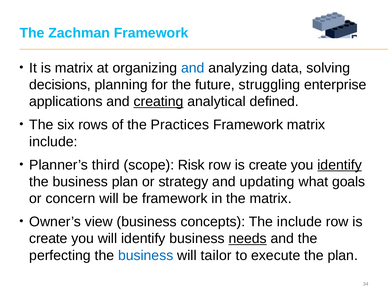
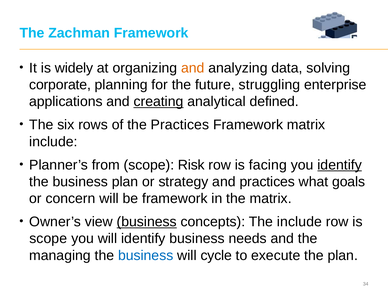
is matrix: matrix -> widely (74, 68)
and colour: blue -> orange (193, 68)
decisions: decisions -> corporate (60, 85)
third: third -> from (106, 165)
create: create -> facing (268, 165)
and updating: updating -> practices (267, 182)
business underline: none -> present (147, 222)
create: create -> scope (48, 239)
needs underline: present -> none (248, 239)
perfecting: perfecting -> managing (60, 255)
tailor: tailor -> cycle (216, 255)
